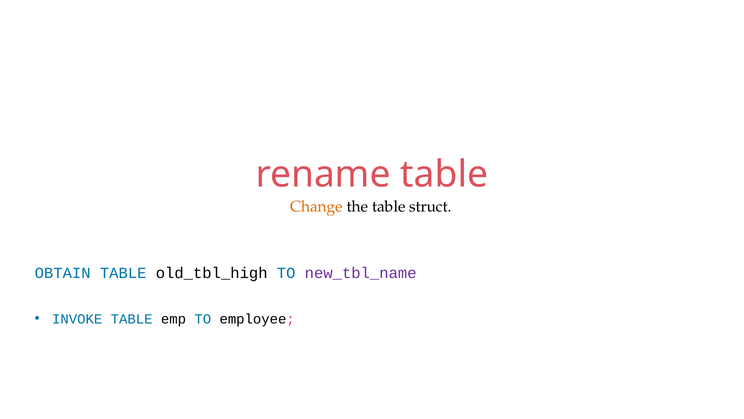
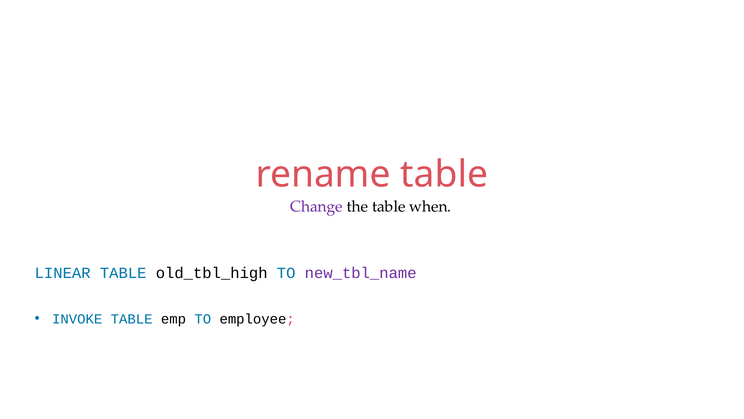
Change colour: orange -> purple (316, 206)
struct: struct -> when (430, 206)
OBTAIN: OBTAIN -> LINEAR (63, 273)
